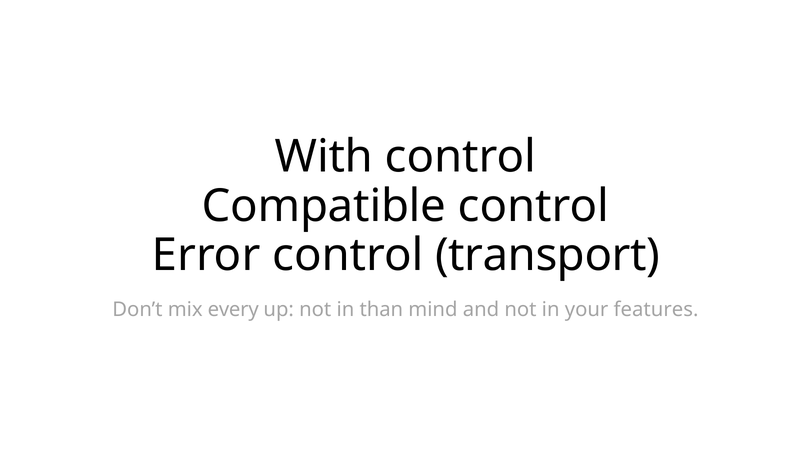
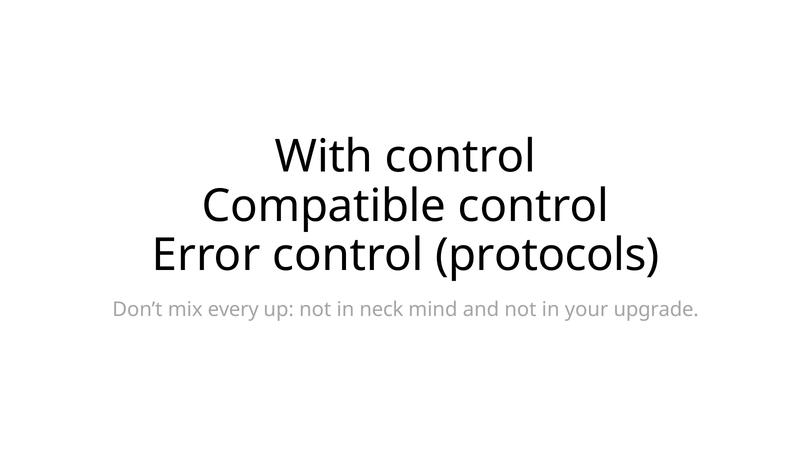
transport: transport -> protocols (547, 255)
than: than -> neck (381, 309)
features: features -> upgrade (656, 309)
